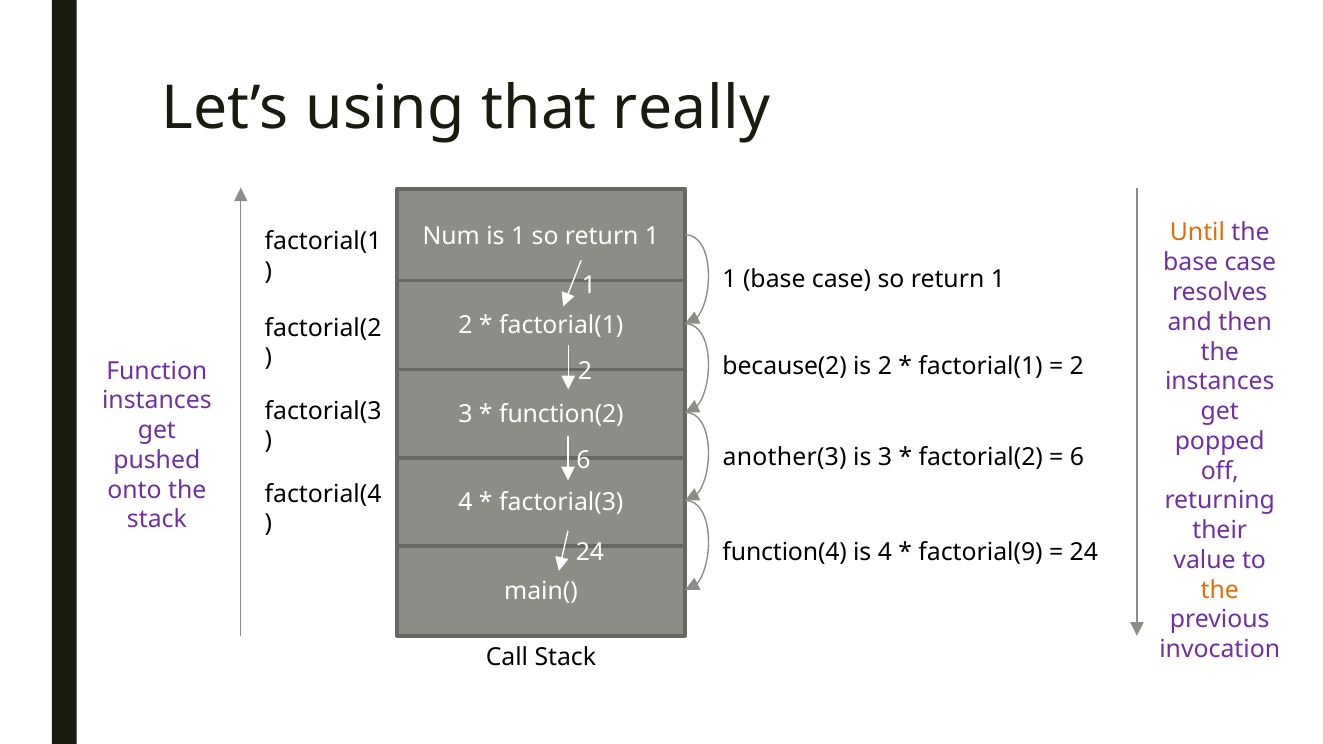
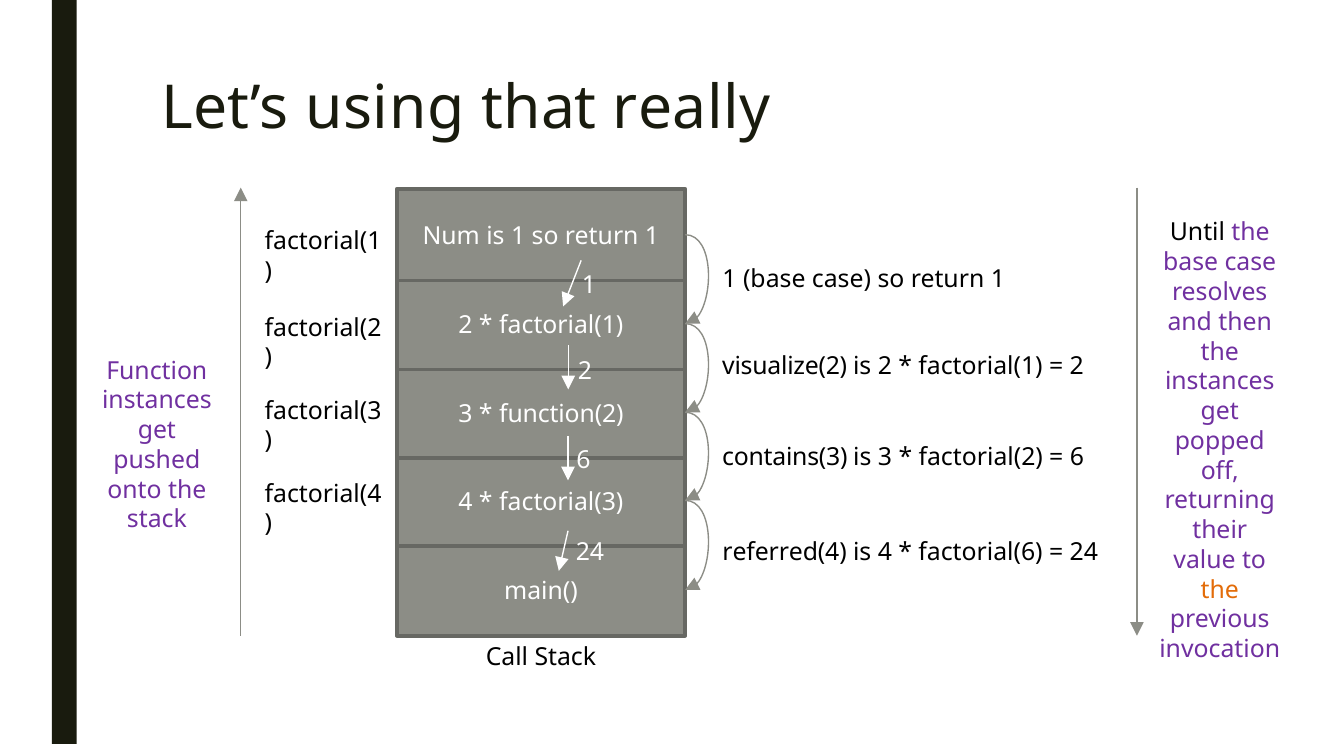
Until colour: orange -> black (1197, 233)
because(2: because(2 -> visualize(2 (785, 367)
another(3: another(3 -> contains(3 (785, 457)
function(4: function(4 -> referred(4 (785, 552)
factorial(9: factorial(9 -> factorial(6 (981, 552)
